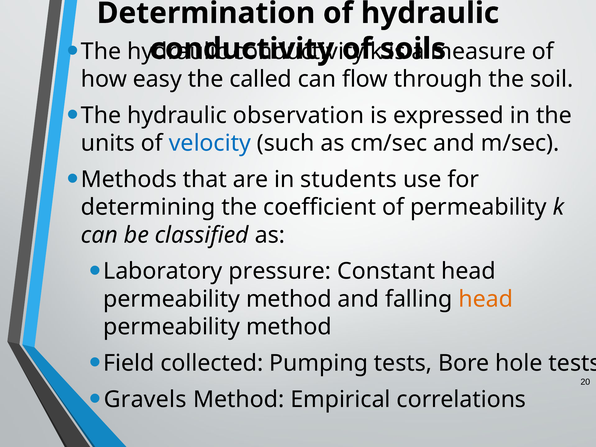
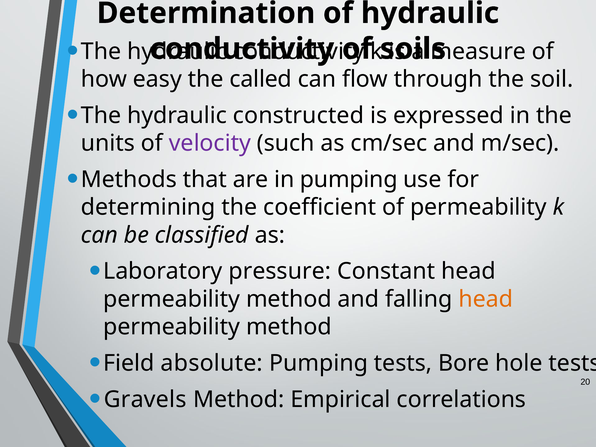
observation: observation -> constructed (298, 115)
velocity colour: blue -> purple (210, 143)
in students: students -> pumping (349, 179)
collected: collected -> absolute (212, 363)
